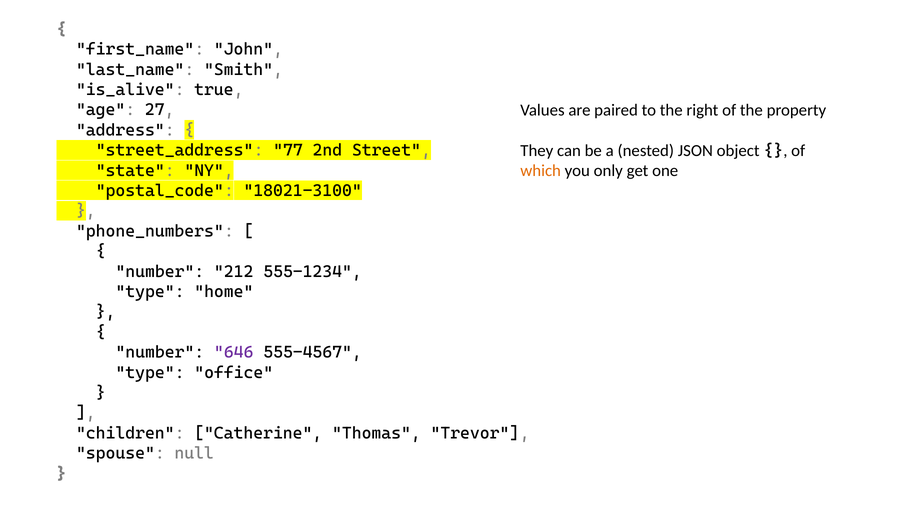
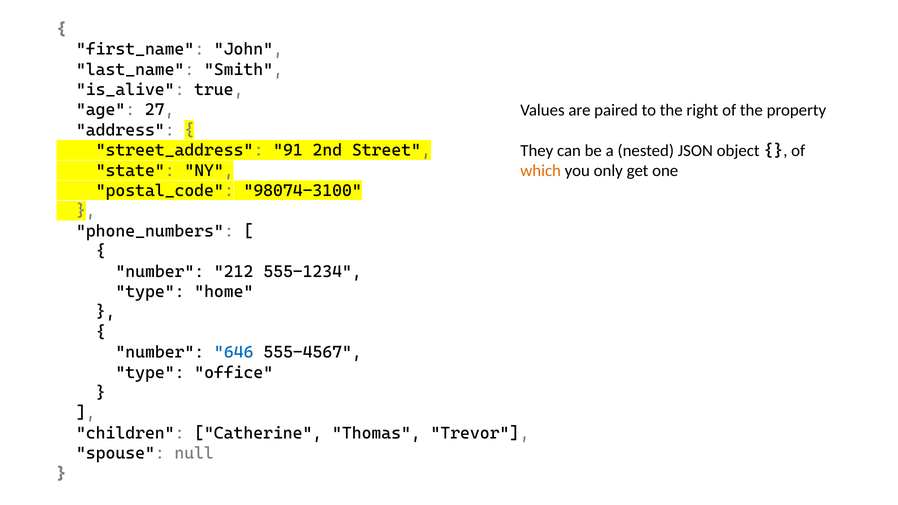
77: 77 -> 91 (288, 150)
18021-3100: 18021-3100 -> 98074-3100 (303, 191)
646 colour: purple -> blue (234, 352)
